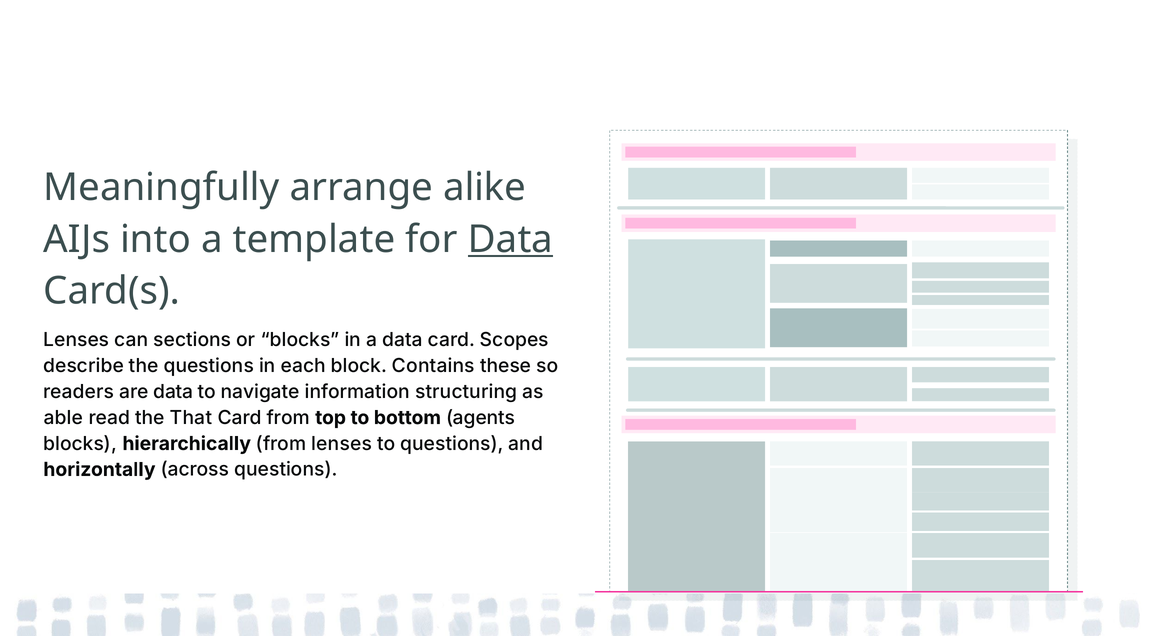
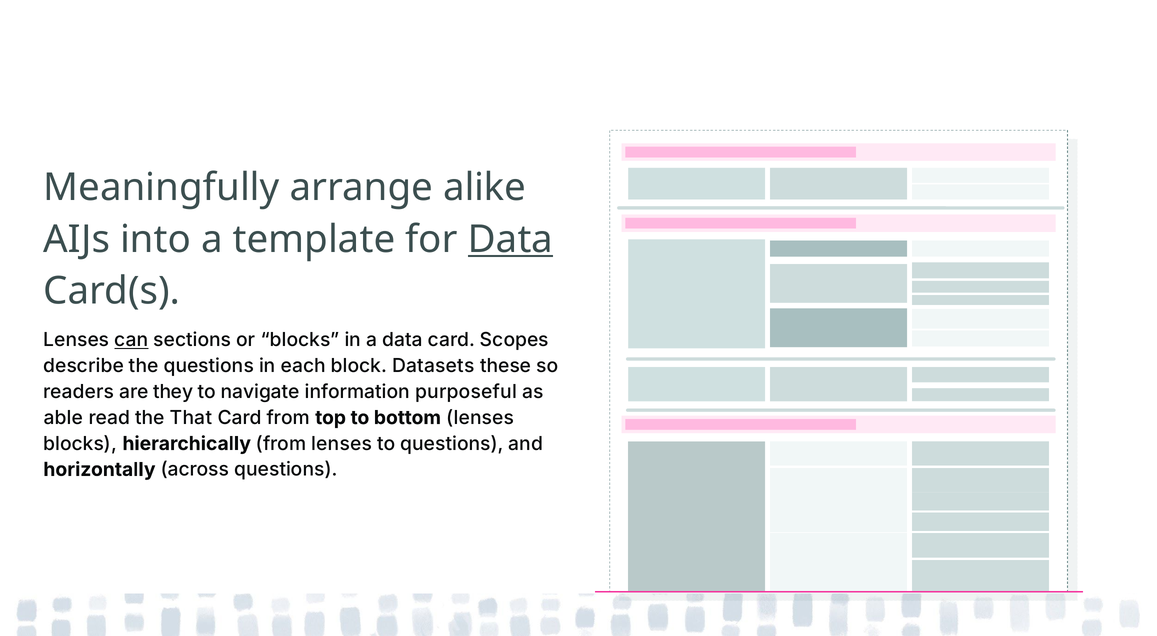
can underline: none -> present (131, 340)
Contains: Contains -> Datasets (433, 366)
are data: data -> they (173, 392)
structuring: structuring -> purposeful (466, 392)
bottom agents: agents -> lenses (480, 418)
